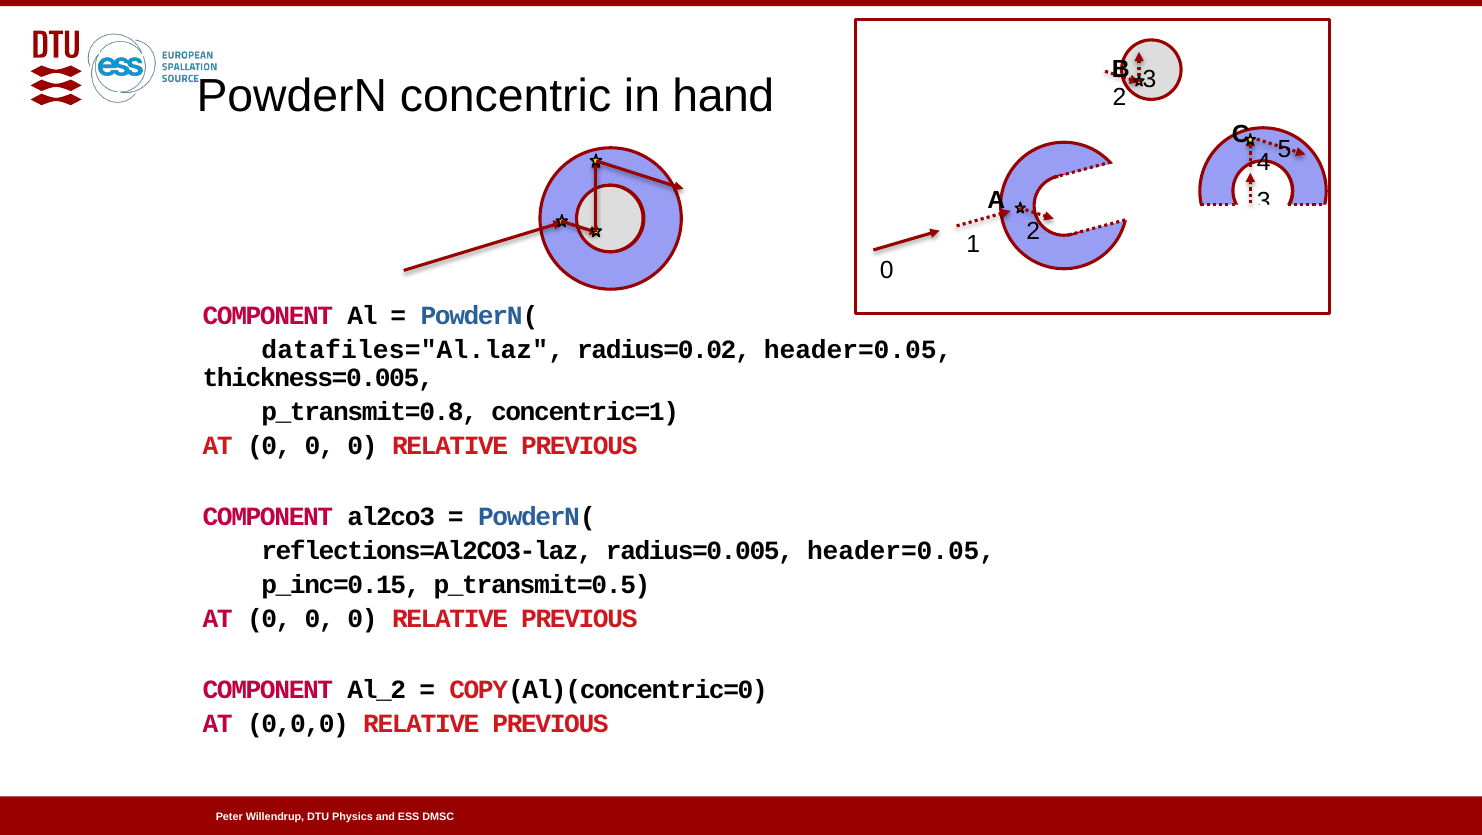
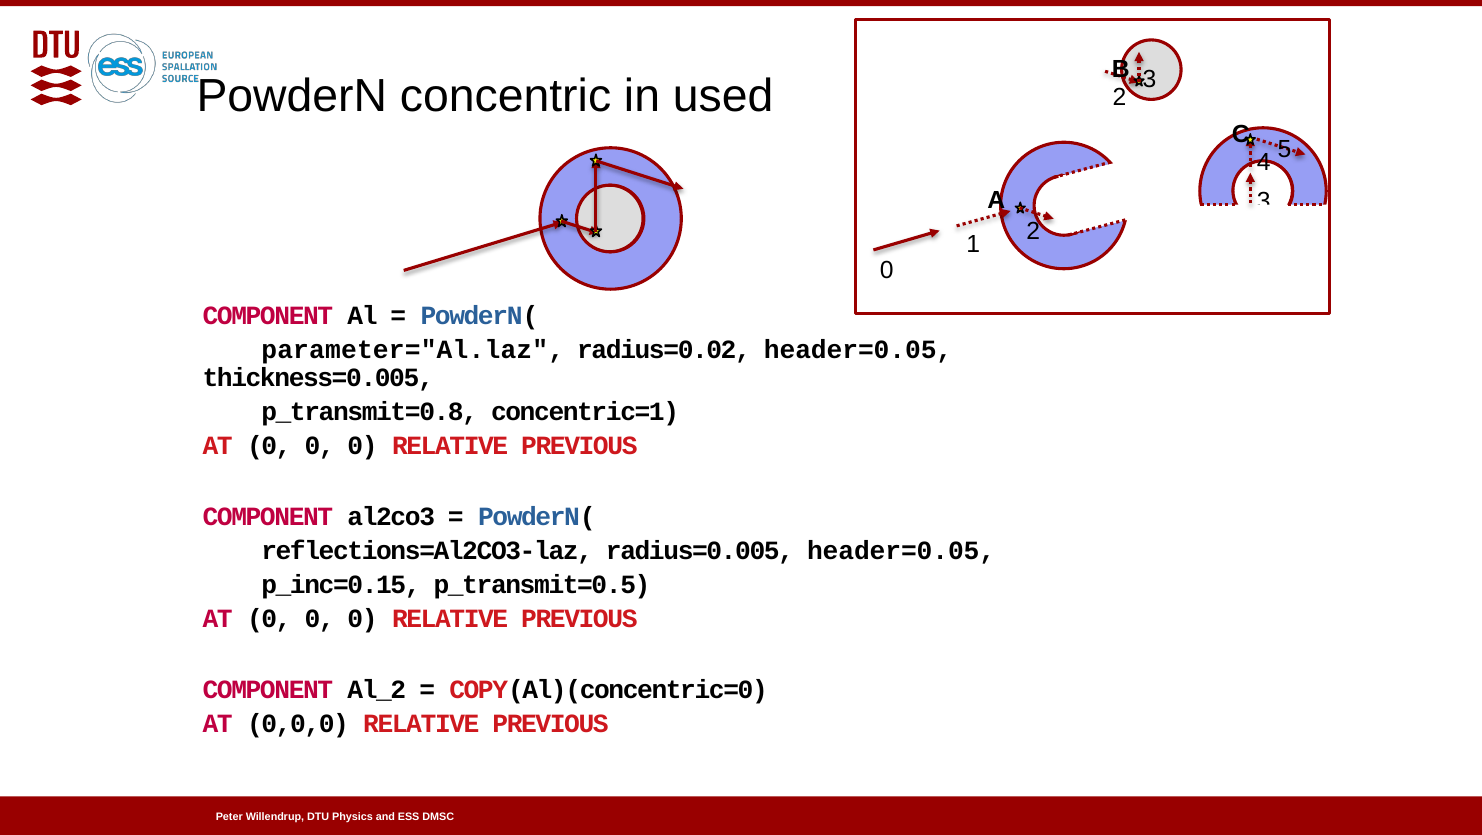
hand: hand -> used (723, 96)
datafiles="Al.laz: datafiles="Al.laz -> parameter="Al.laz (413, 350)
